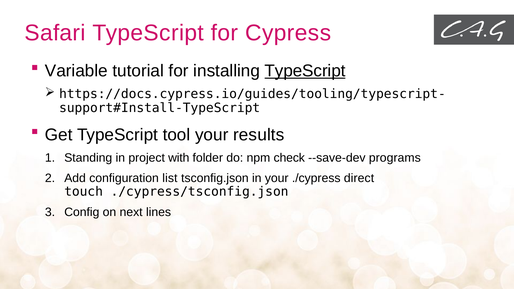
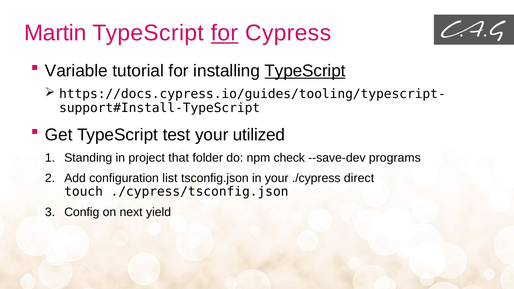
Safari: Safari -> Martin (55, 33)
for underline: none -> present (224, 33)
tool: tool -> test (176, 135)
results: results -> utilized (259, 135)
with: with -> that (179, 158)
lines: lines -> yield (159, 212)
